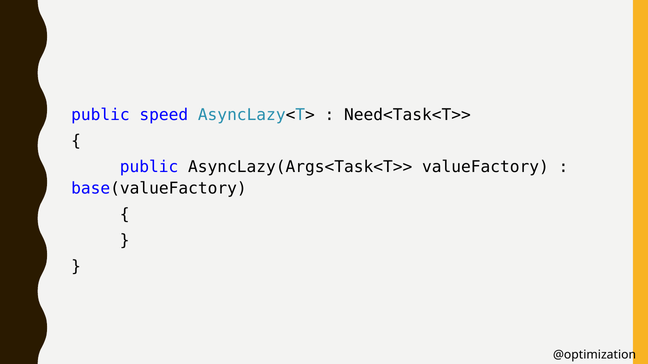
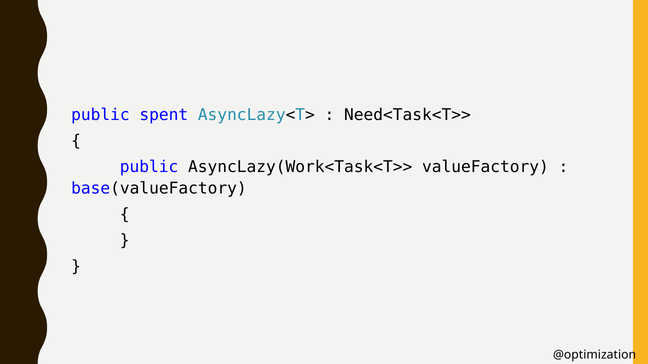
speed: speed -> spent (164, 115)
AsyncLazy(Args<Task<T>>: AsyncLazy(Args<Task<T>> -> AsyncLazy(Work<Task<T>> (300, 167)
